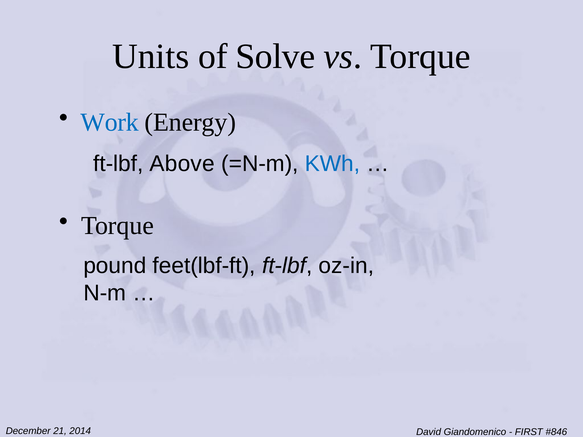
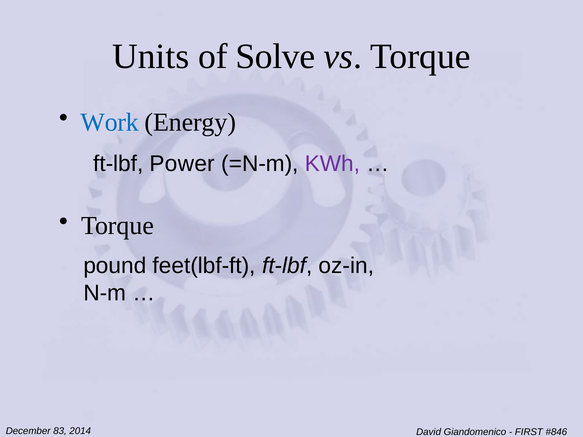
Above: Above -> Power (182, 164)
KWh colour: blue -> purple (332, 164)
21: 21 -> 83 (60, 431)
